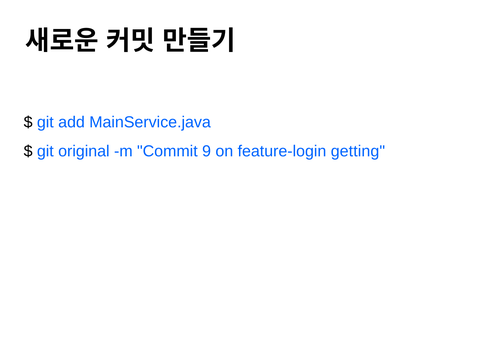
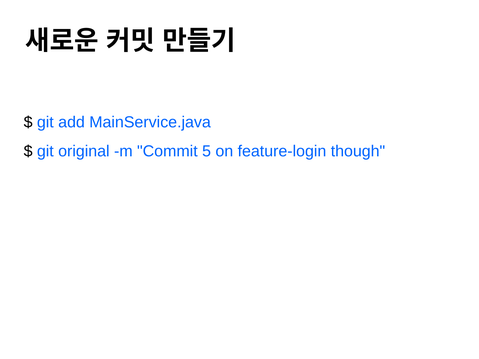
9: 9 -> 5 (207, 151)
getting: getting -> though (358, 151)
